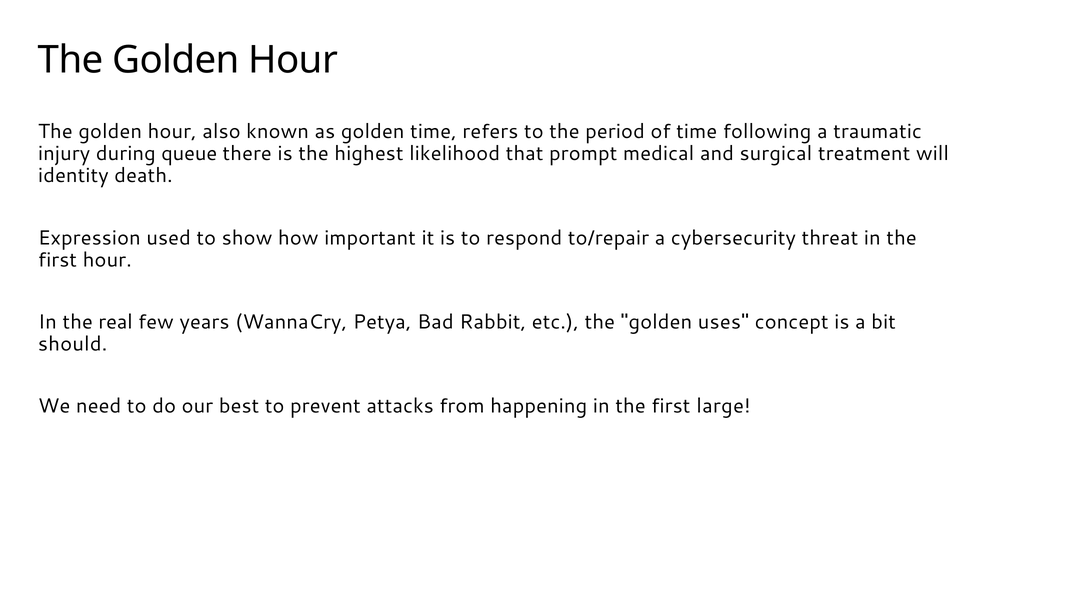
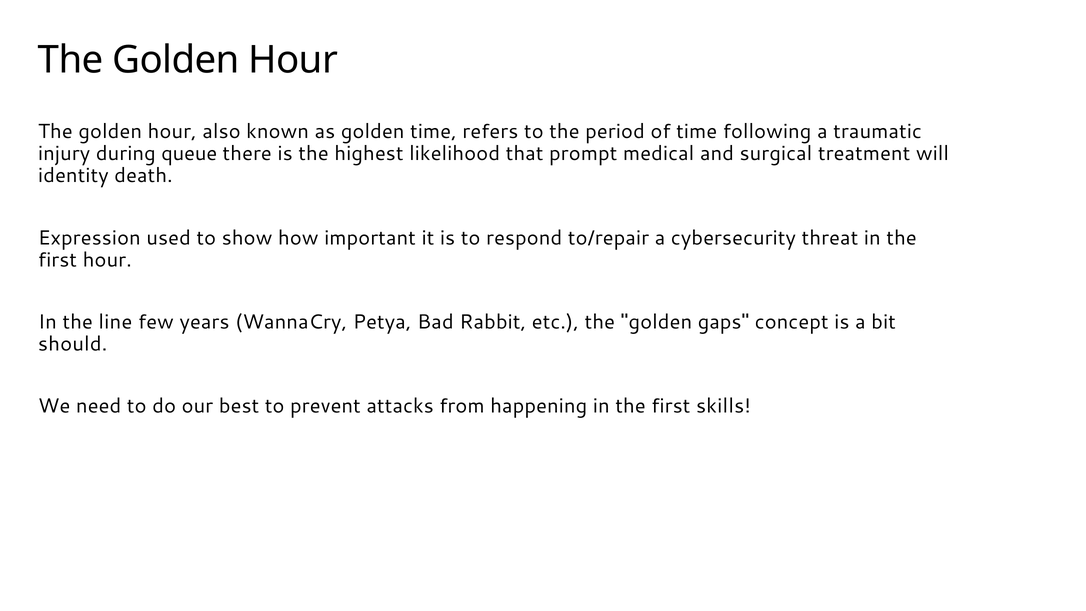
real: real -> line (115, 322)
uses: uses -> gaps (724, 322)
large: large -> skills (723, 406)
